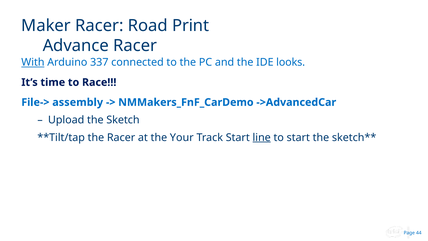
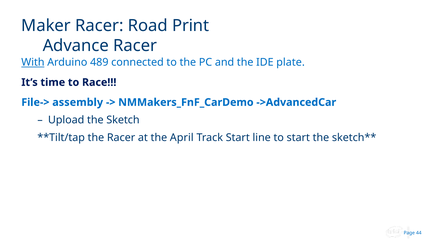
337: 337 -> 489 (99, 62)
looks: looks -> plate (291, 62)
Your: Your -> April (182, 137)
line underline: present -> none (262, 137)
